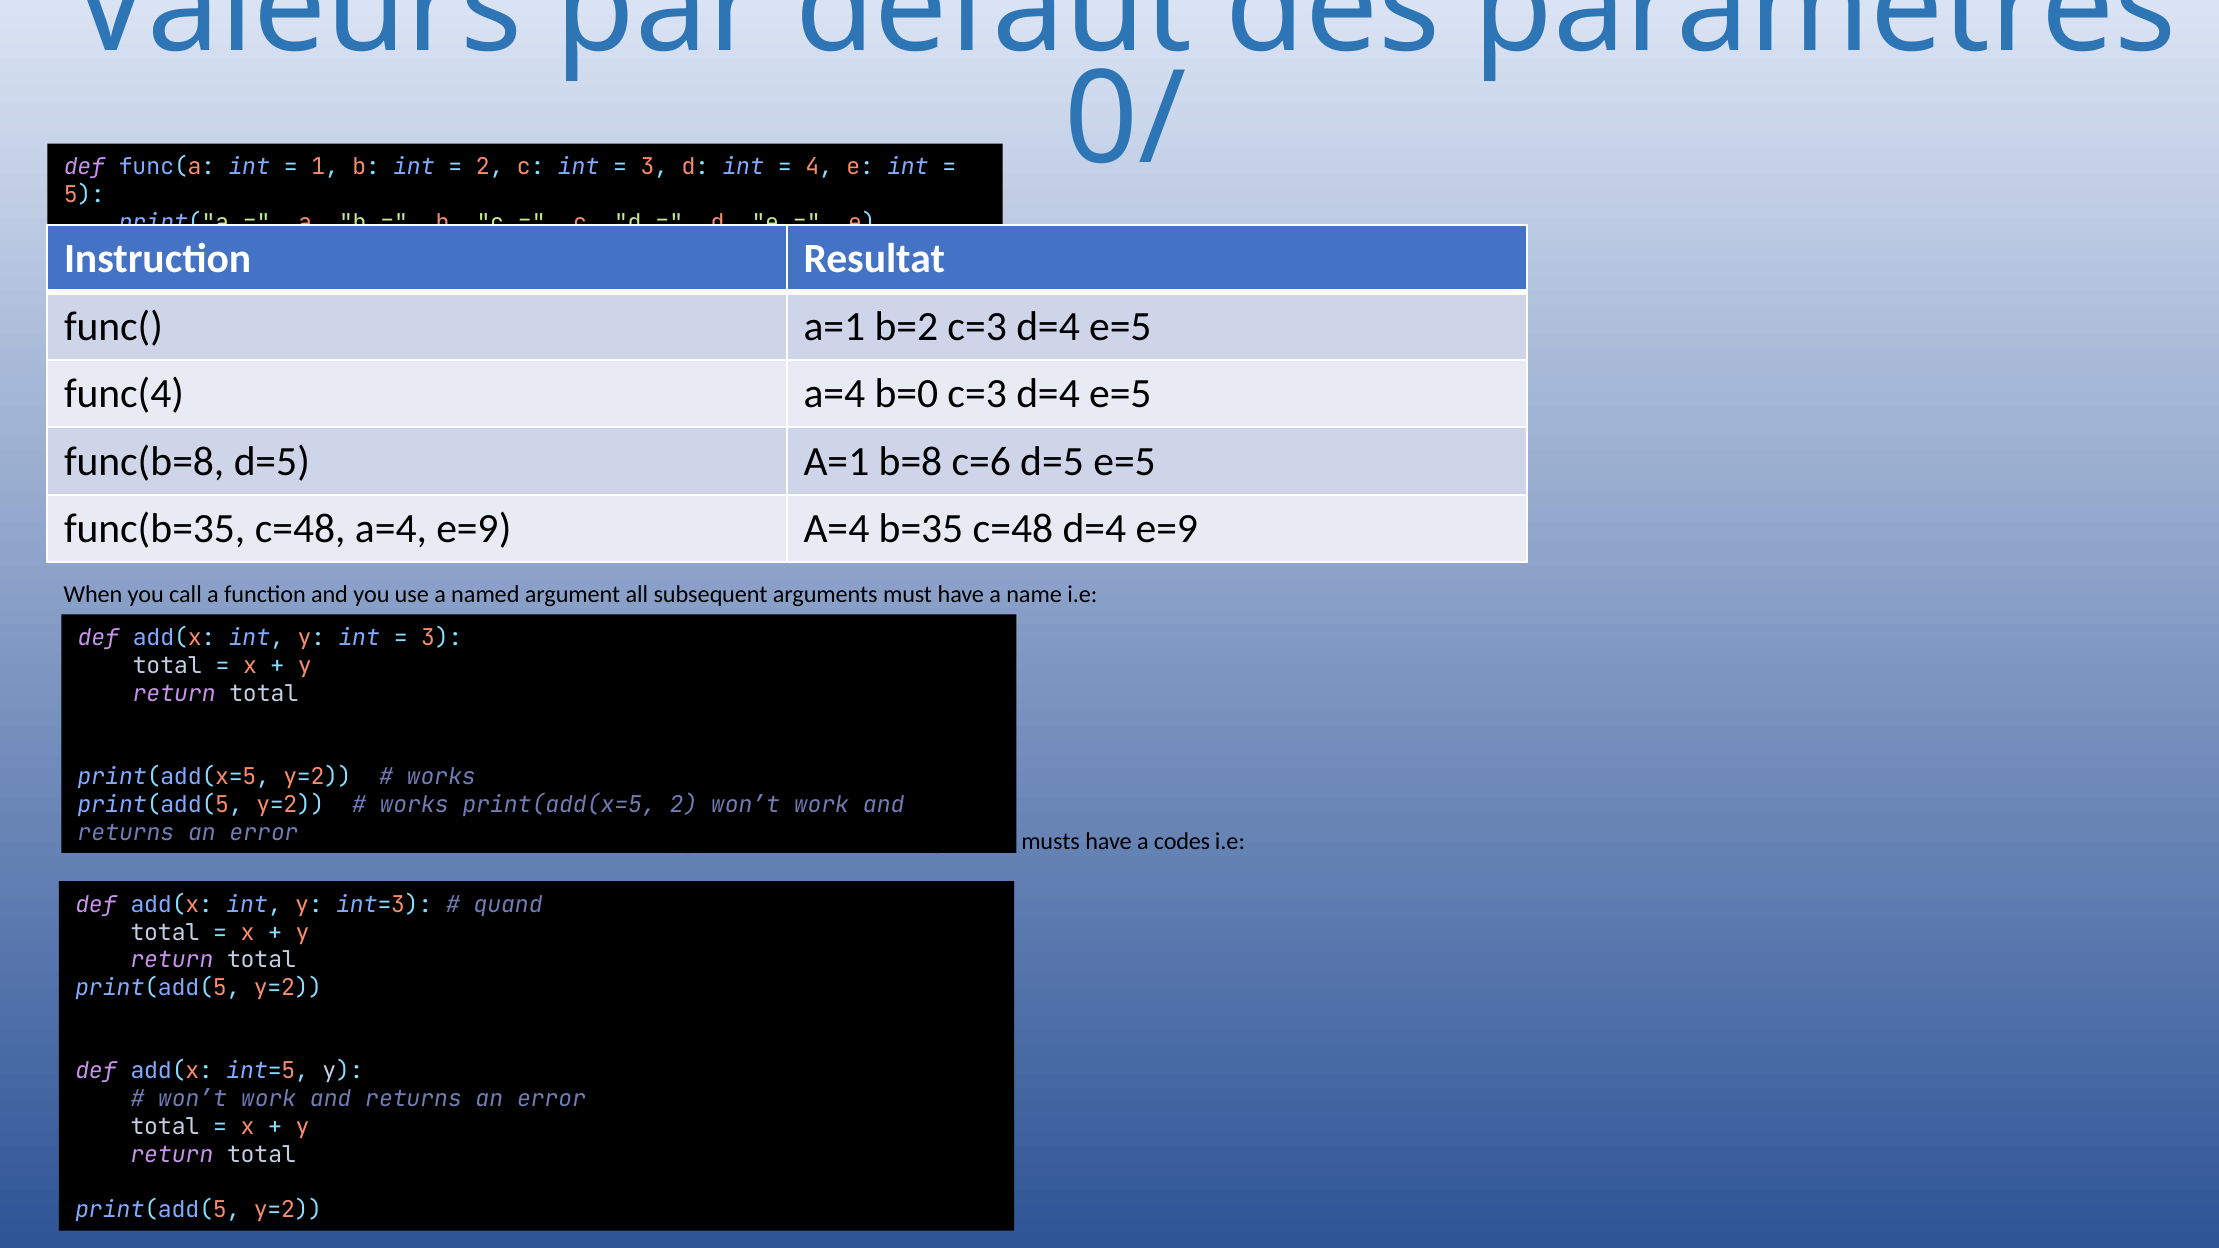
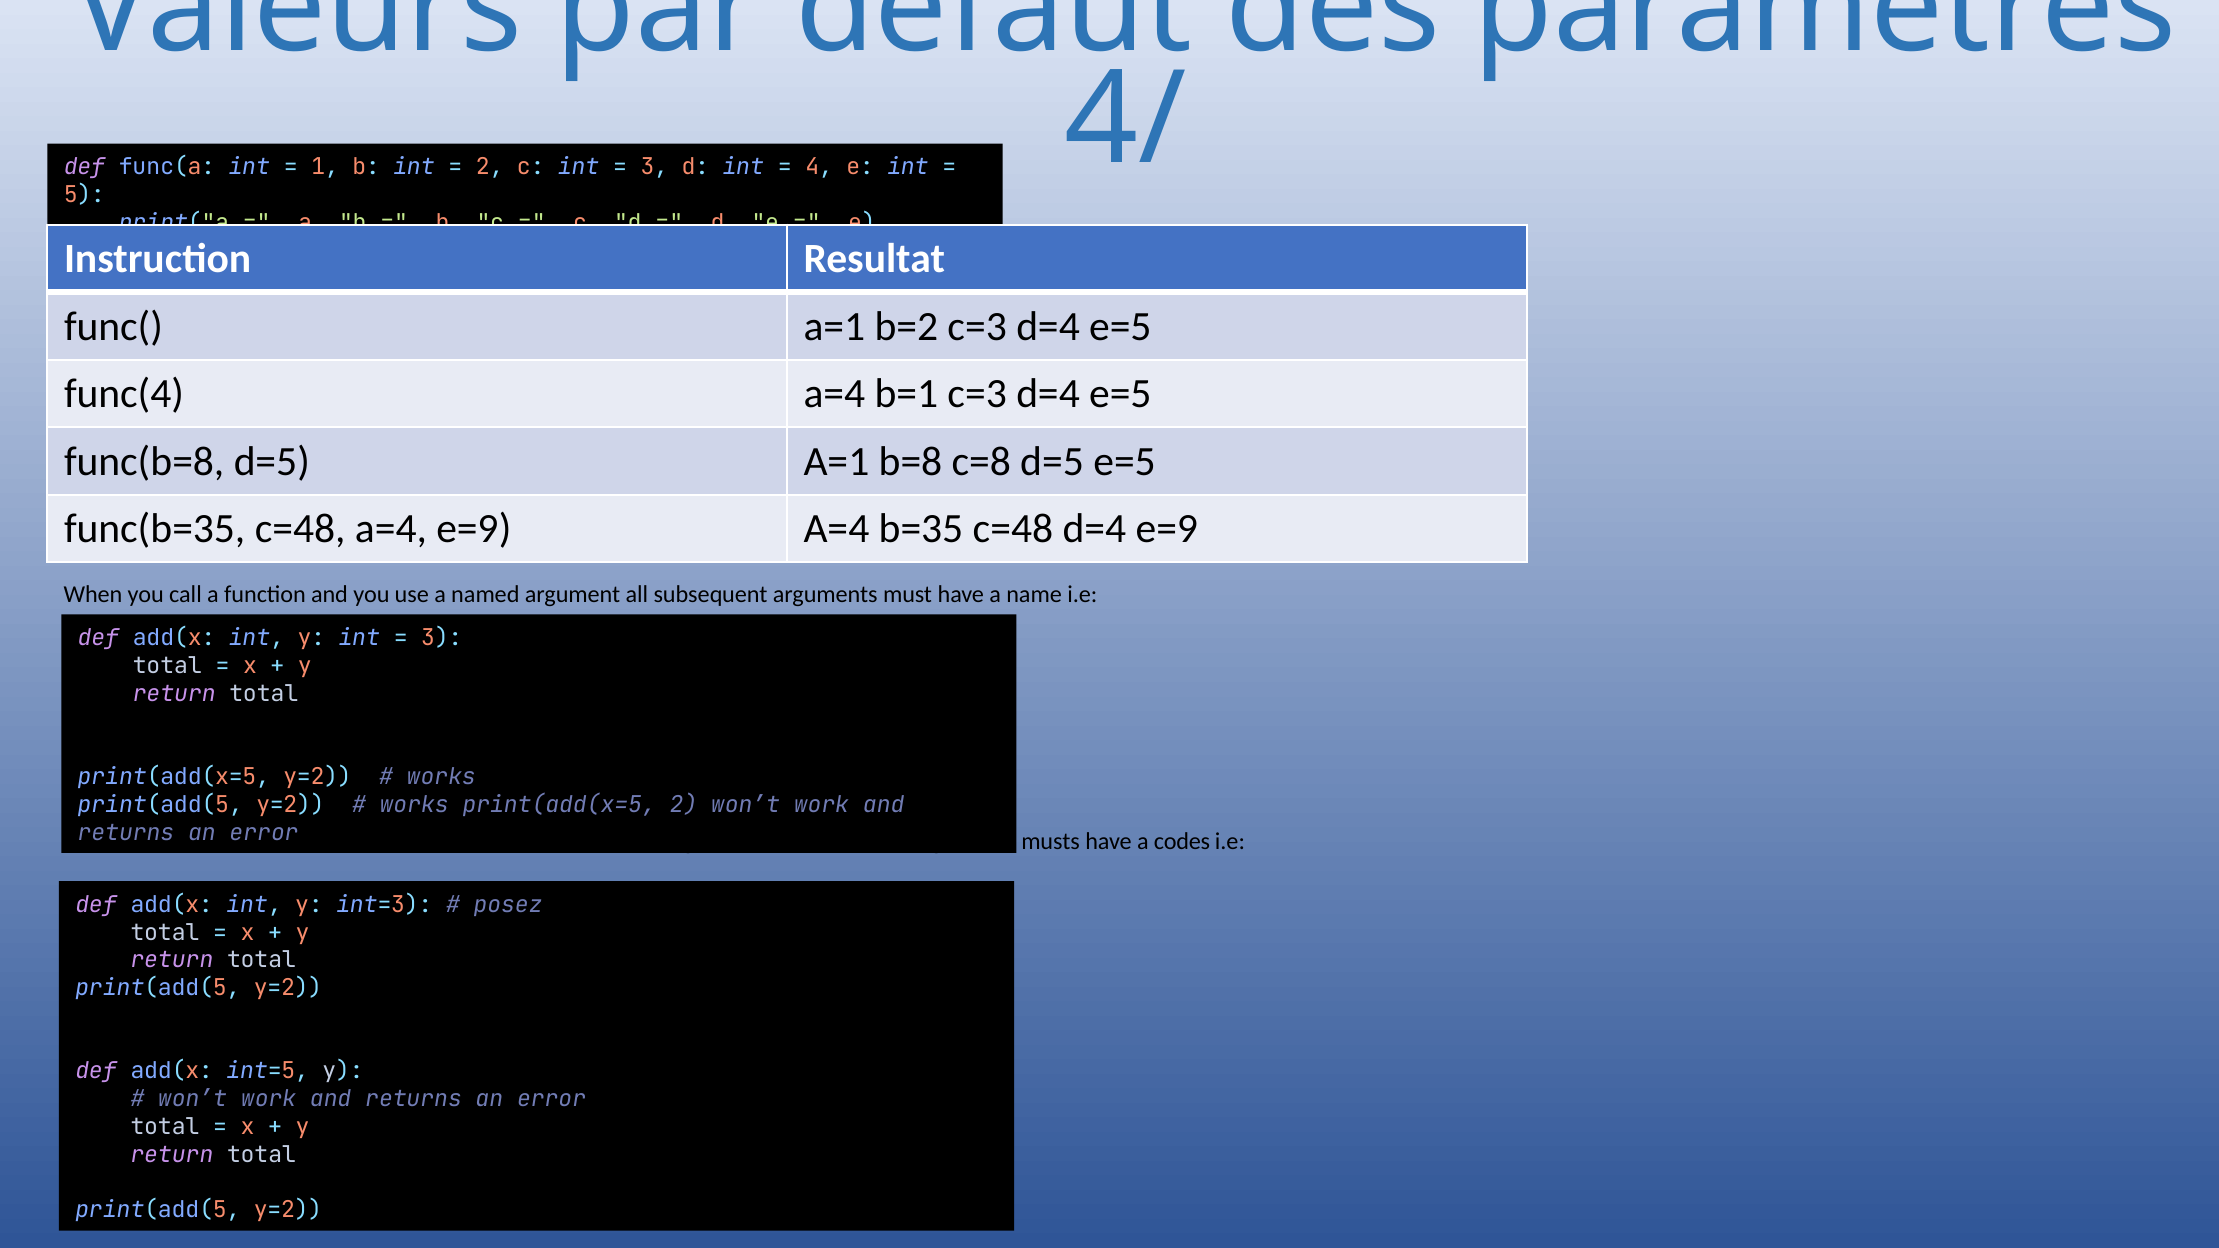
0/: 0/ -> 4/ (1125, 120)
b=0: b=0 -> b=1 (906, 394)
c=6: c=6 -> c=8 (981, 461)
quand: quand -> posez (508, 905)
